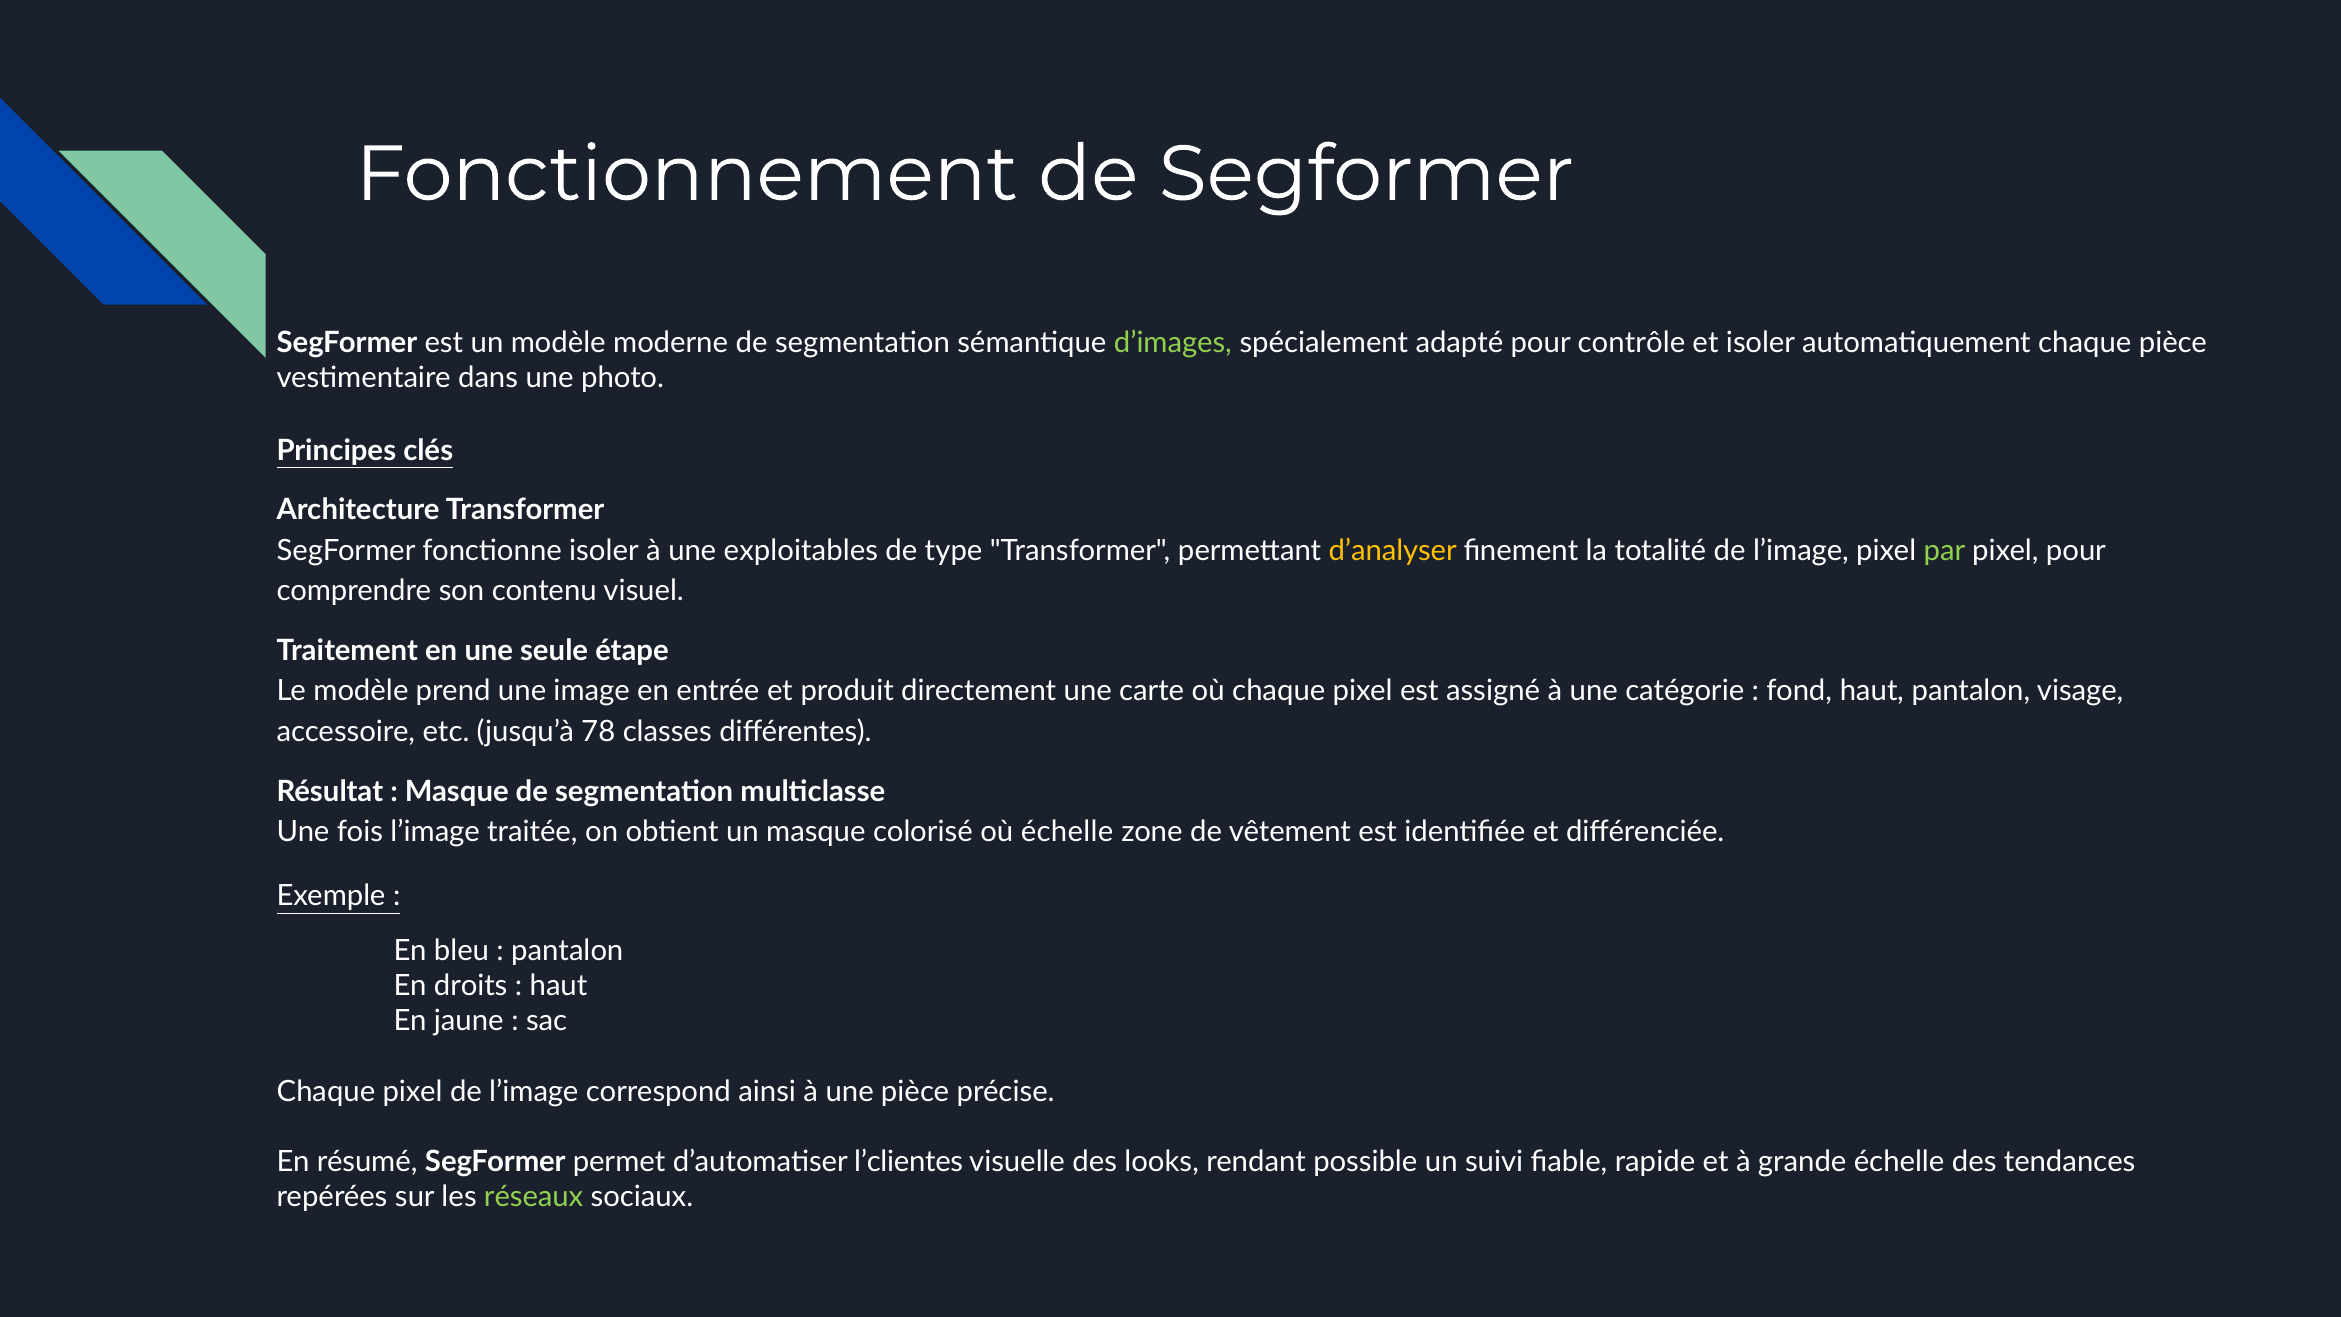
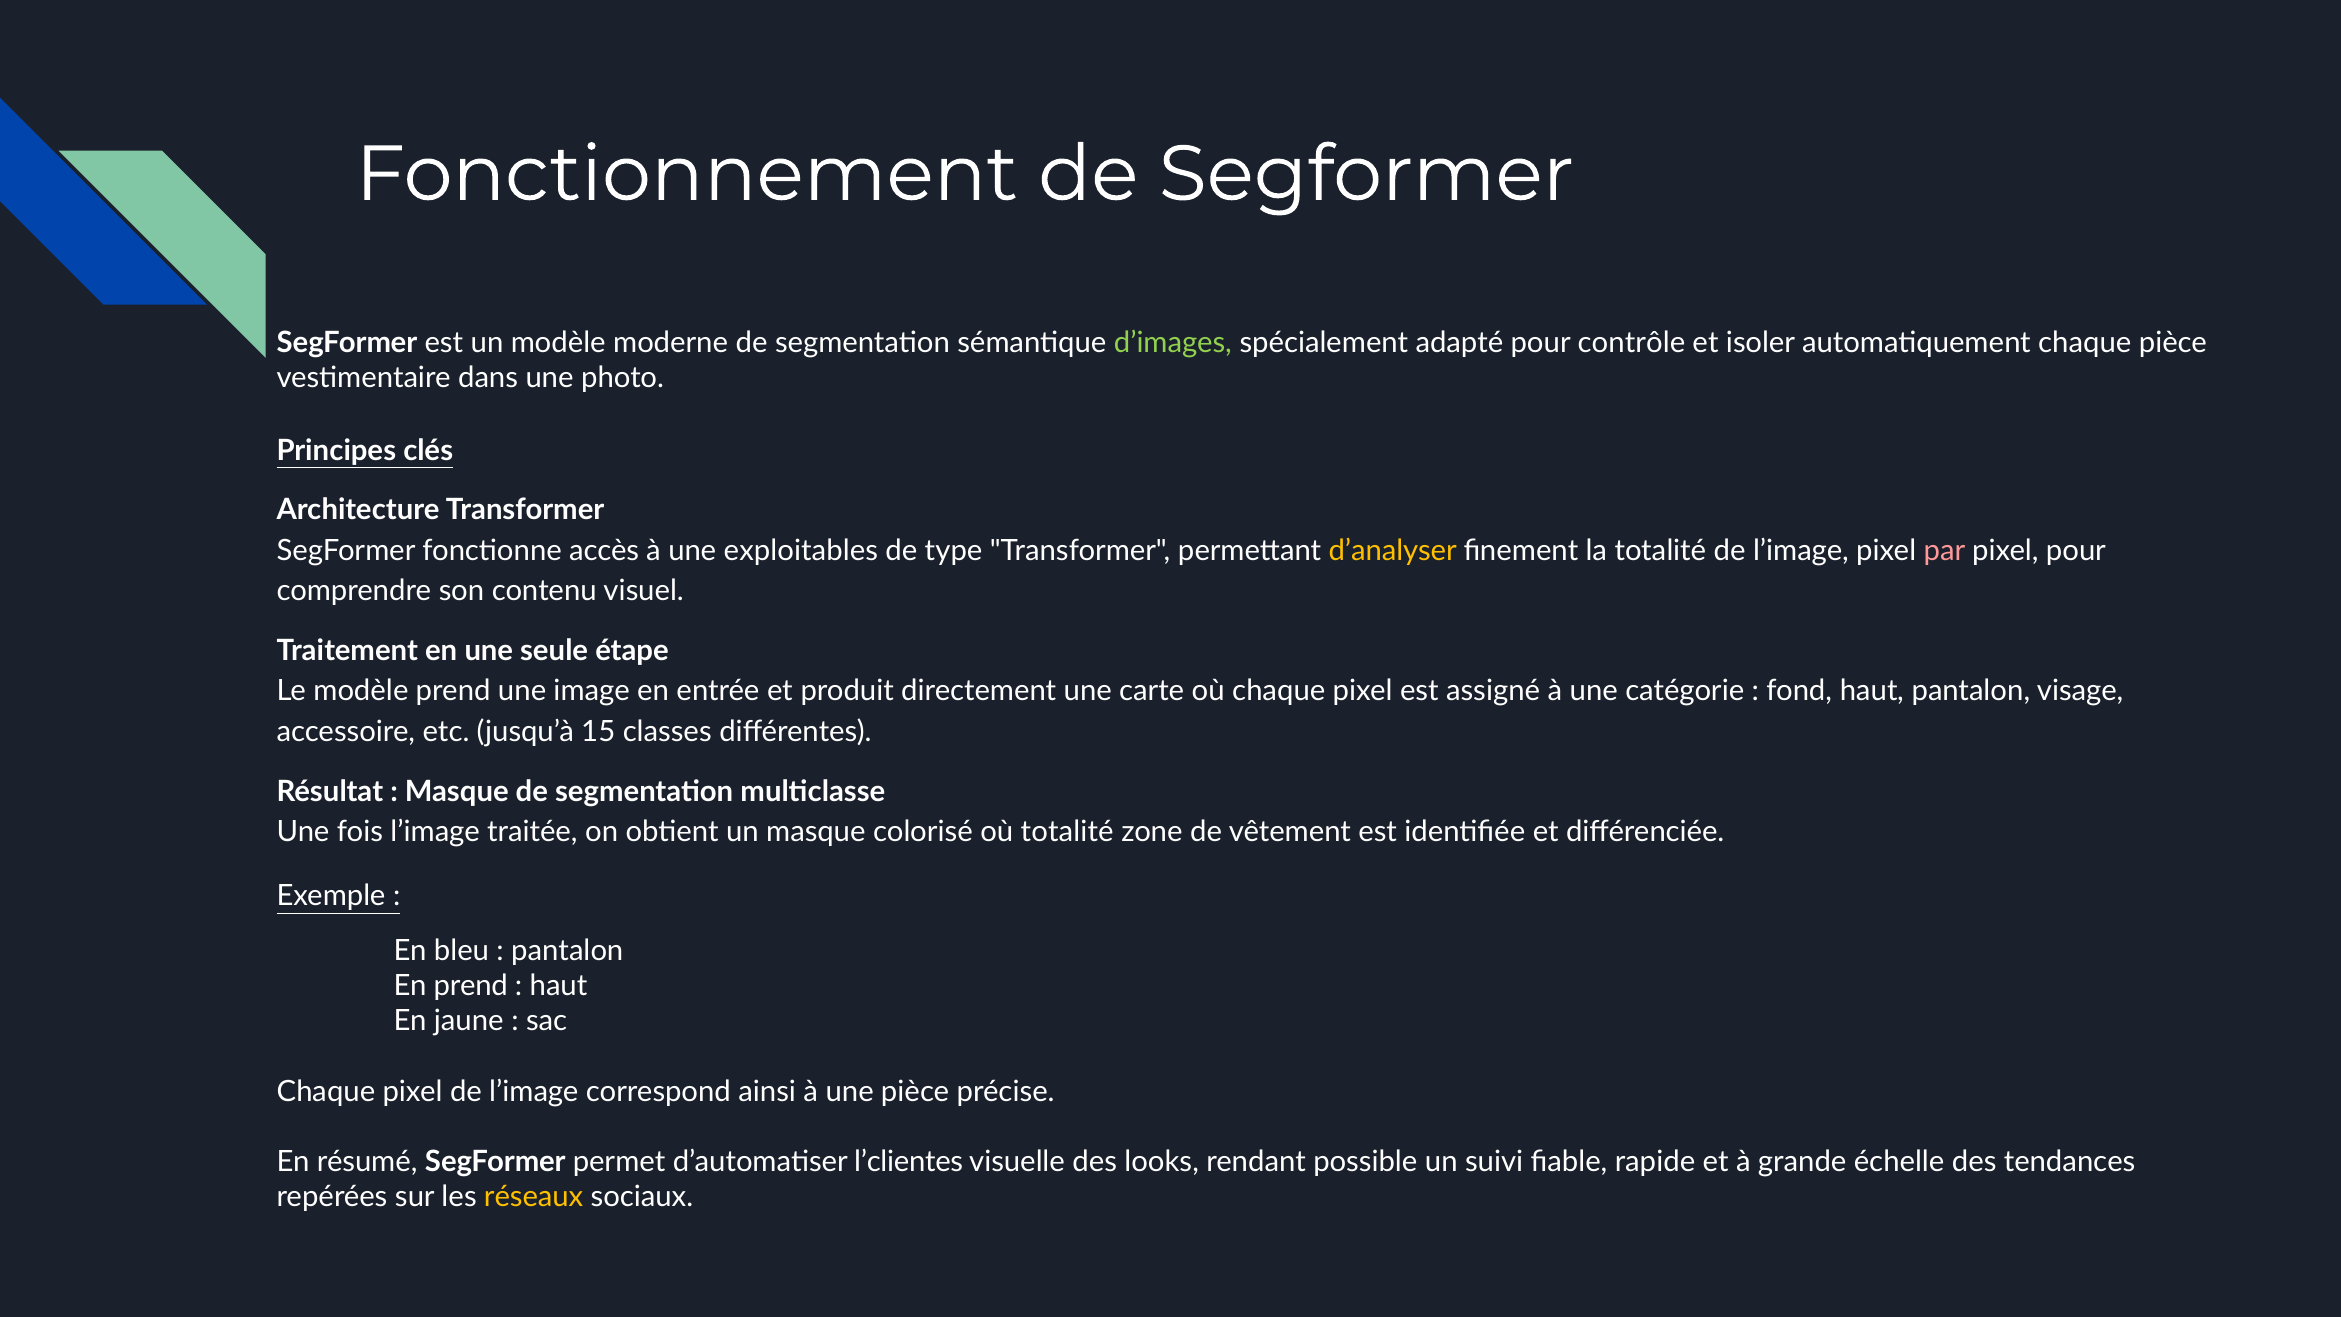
fonctionne isoler: isoler -> accès (604, 551)
par colour: light green -> pink (1945, 551)
78: 78 -> 15 (598, 732)
où échelle: échelle -> totalité (1067, 832)
En droits: droits -> prend (471, 986)
réseaux colour: light green -> yellow (534, 1197)
